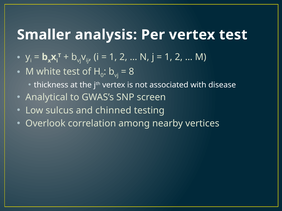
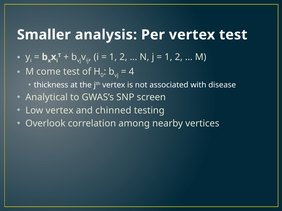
white: white -> come (49, 72)
8: 8 -> 4 (131, 72)
Low sulcus: sulcus -> vertex (60, 111)
